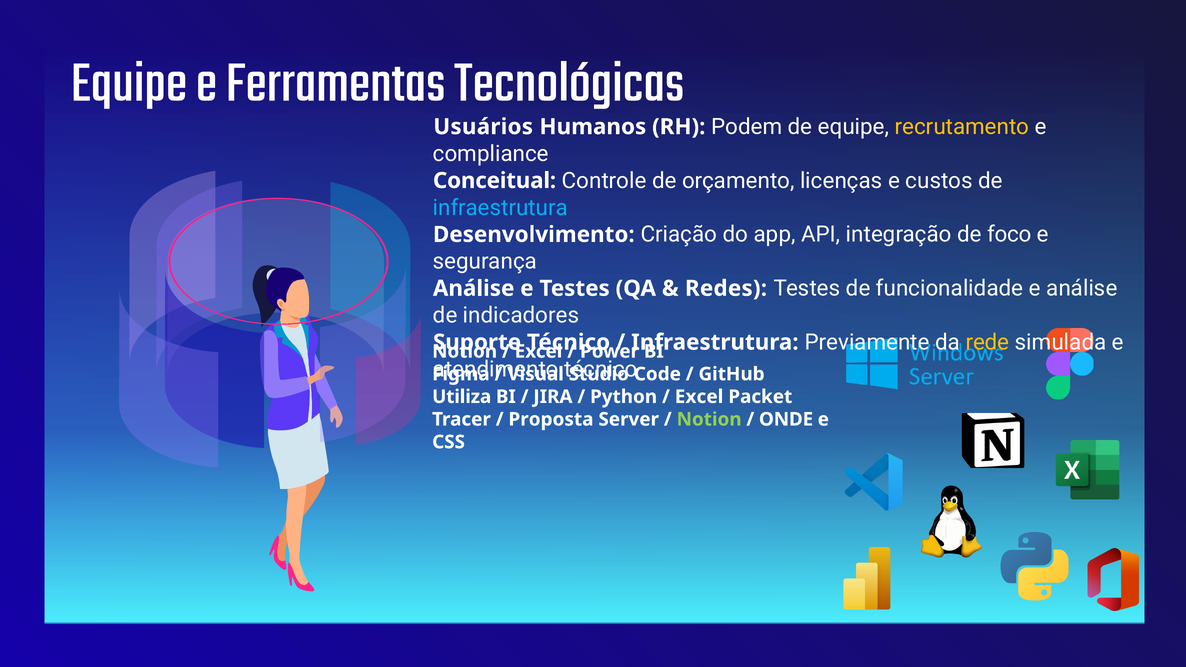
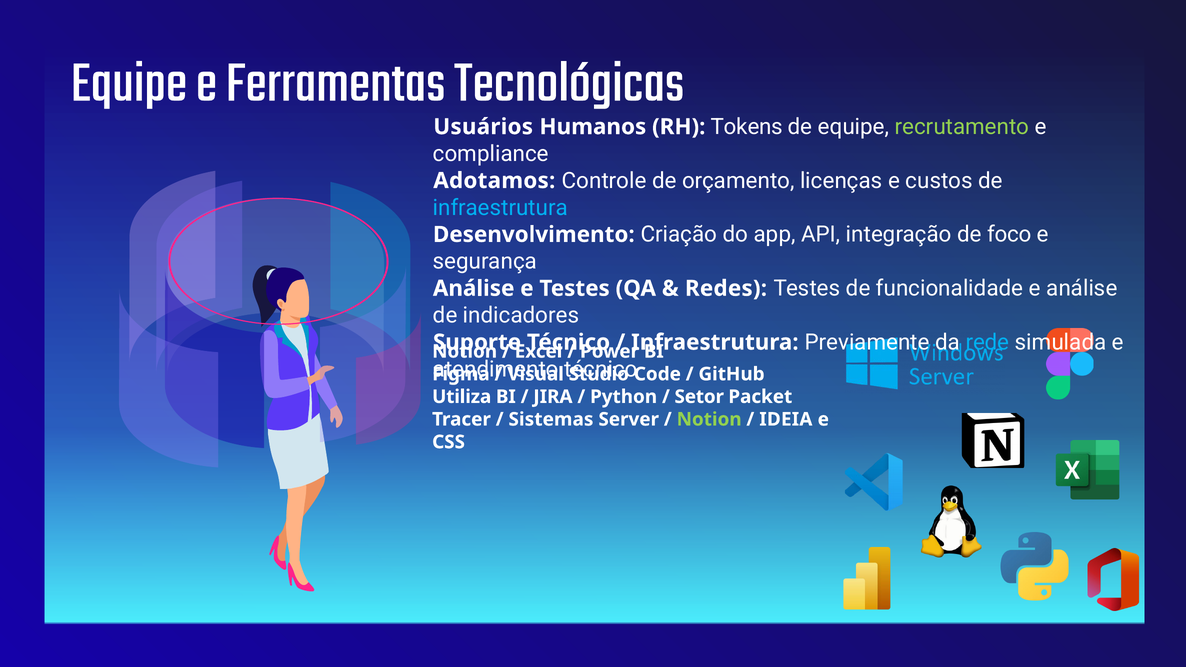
Podem: Podem -> Tokens (747, 127)
recrutamento colour: yellow -> light green (962, 127)
Conceitual: Conceitual -> Adotamos (494, 181)
rede colour: yellow -> light blue (987, 342)
Excel: Excel -> Setor (699, 397)
Proposta: Proposta -> Sistemas (551, 419)
ONDE: ONDE -> IDEIA (786, 419)
